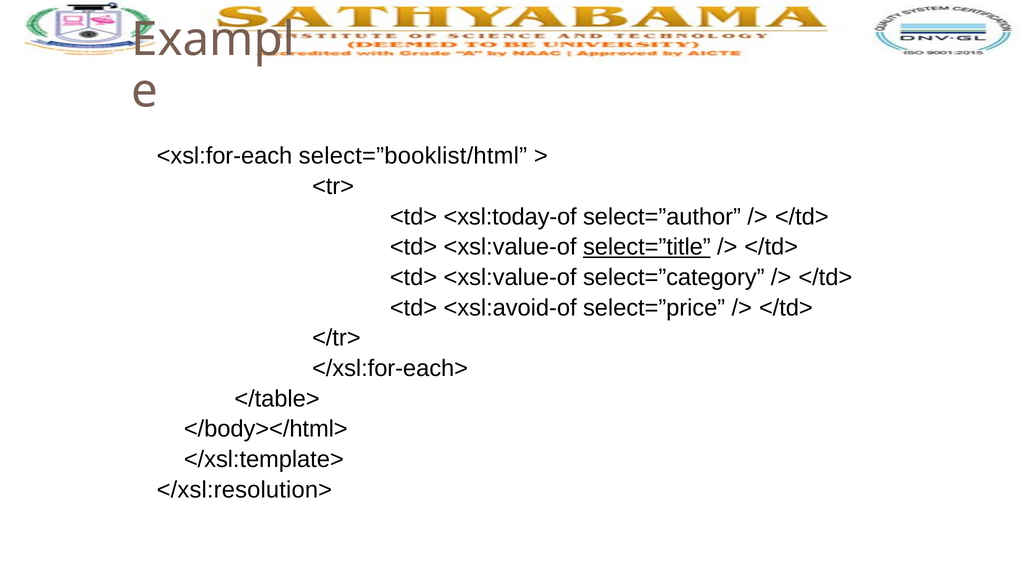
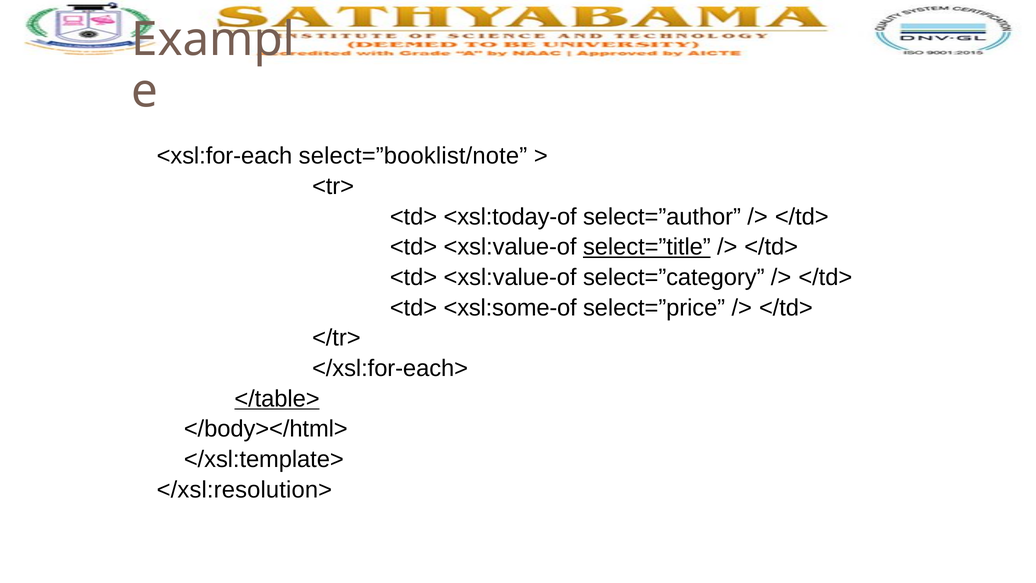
select=”booklist/html: select=”booklist/html -> select=”booklist/note (413, 156)
<xsl:avoid-of: <xsl:avoid-of -> <xsl:some-of (510, 308)
</table> underline: none -> present (277, 399)
